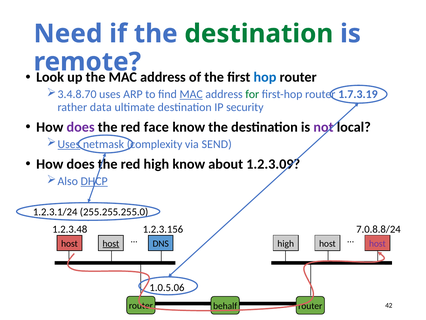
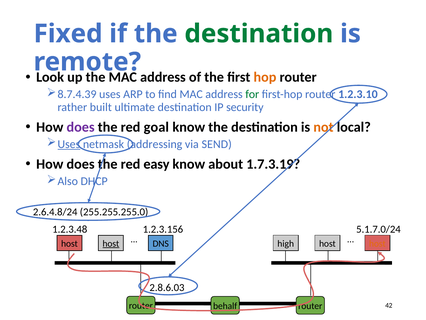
Need: Need -> Fixed (68, 34)
hop colour: blue -> orange (265, 77)
3.4.8.70: 3.4.8.70 -> 8.7.4.39 (77, 94)
MAC underline: present -> none (191, 94)
1.7.3.19: 1.7.3.19 -> 1.2.3.10 (358, 94)
data: data -> built (101, 107)
face: face -> goal (156, 127)
not colour: purple -> orange (323, 127)
complexity: complexity -> addressing (155, 144)
red high: high -> easy (156, 164)
1.2.3.09: 1.2.3.09 -> 1.7.3.19 (273, 164)
DHCP underline: present -> none (94, 181)
1.2.3.1/24: 1.2.3.1/24 -> 2.6.4.8/24 (55, 212)
7.0.8.8/24: 7.0.8.8/24 -> 5.1.7.0/24 (378, 229)
host colour: purple -> orange (377, 243)
1.0.5.06: 1.0.5.06 -> 2.8.6.03 (167, 287)
